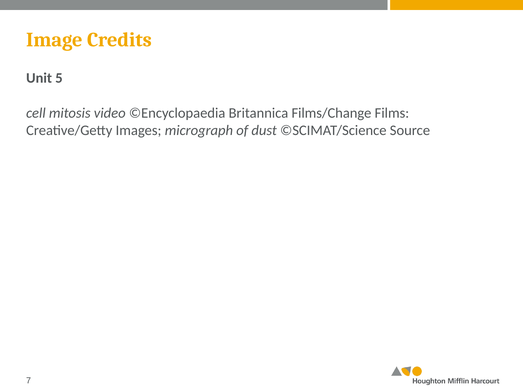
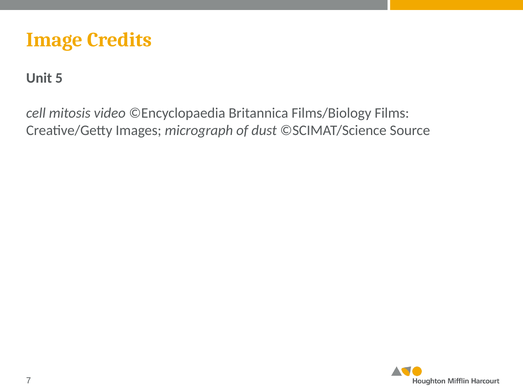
Films/Change: Films/Change -> Films/Biology (331, 113)
